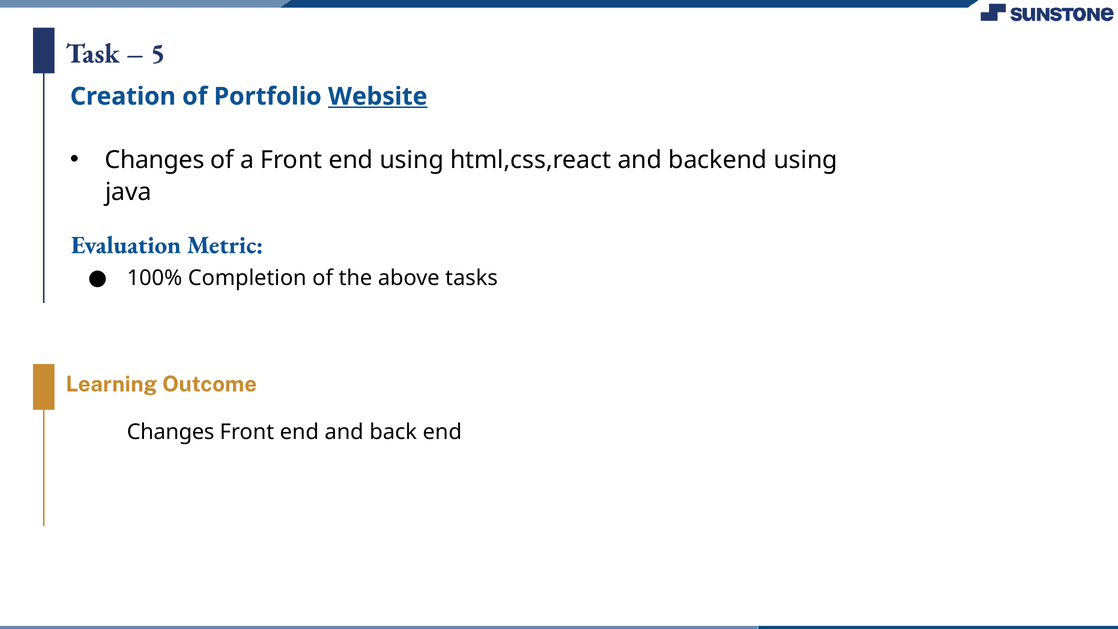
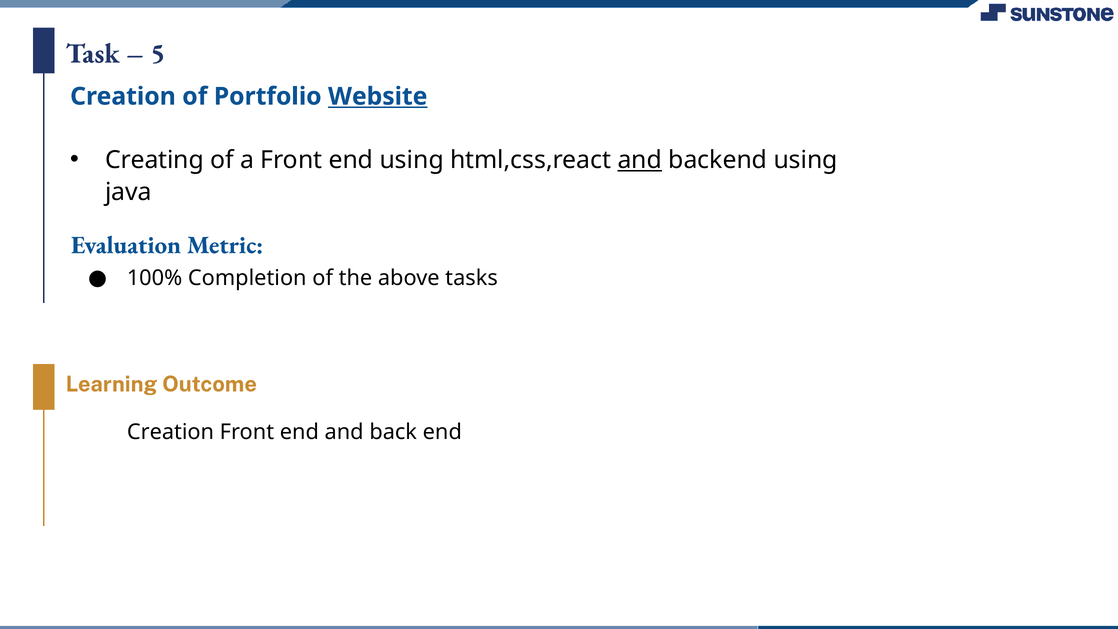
Changes: Changes -> Creating (155, 160)
and underline: none -> present (640, 160)
Changes: Changes -> Creation (171, 432)
